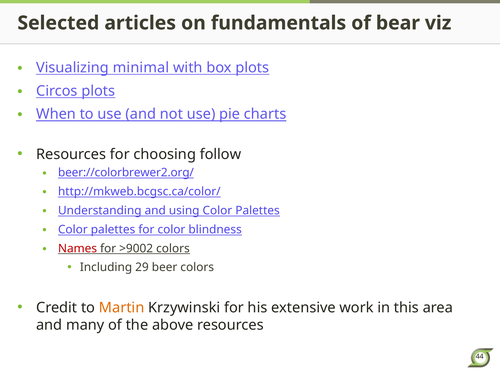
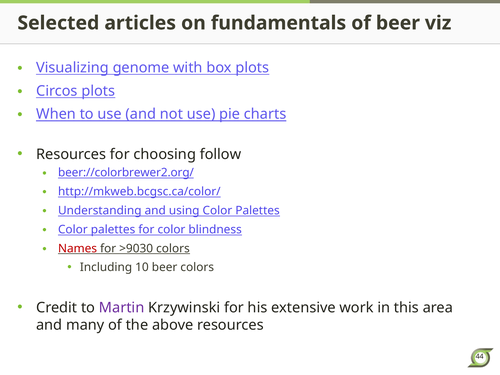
of bear: bear -> beer (398, 23)
minimal: minimal -> genome (141, 68)
>9002: >9002 -> >9030 (136, 248)
29: 29 -> 10 (142, 267)
Martin colour: orange -> purple (122, 308)
